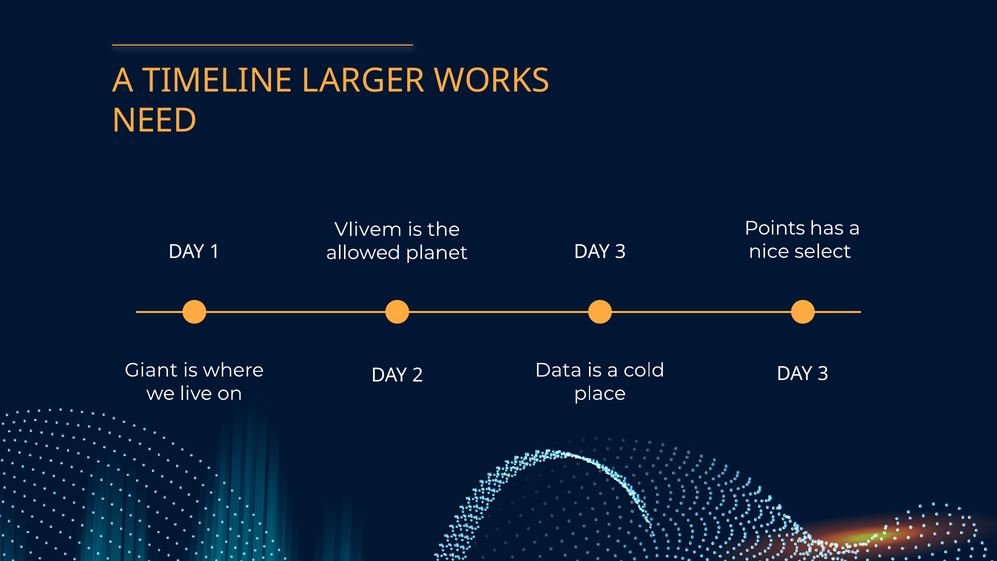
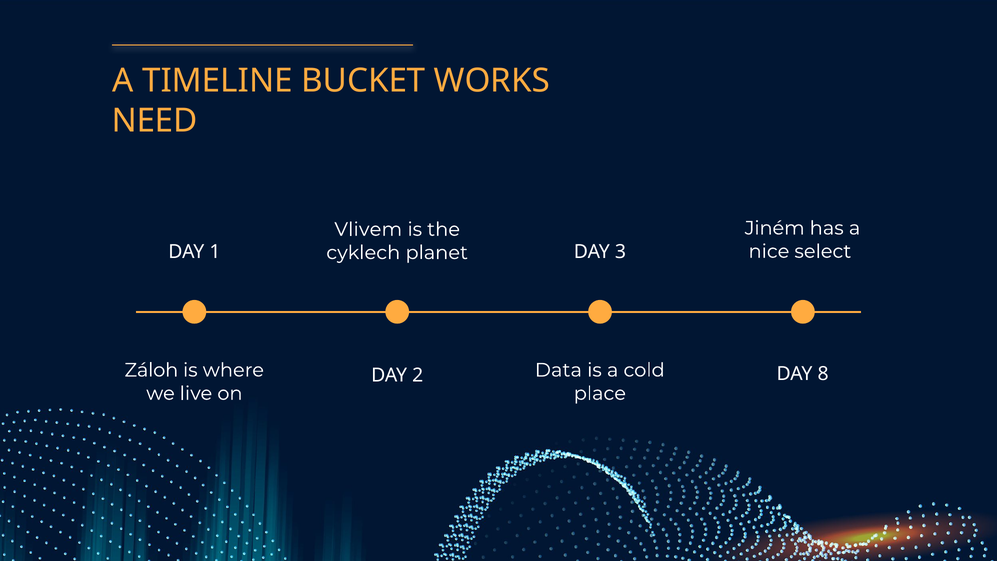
LARGER: LARGER -> BUCKET (363, 81)
Points: Points -> Jiném (775, 228)
allowed: allowed -> cyklech (363, 253)
Giant: Giant -> Záloh (151, 370)
3: 3 -> 8 (823, 374)
